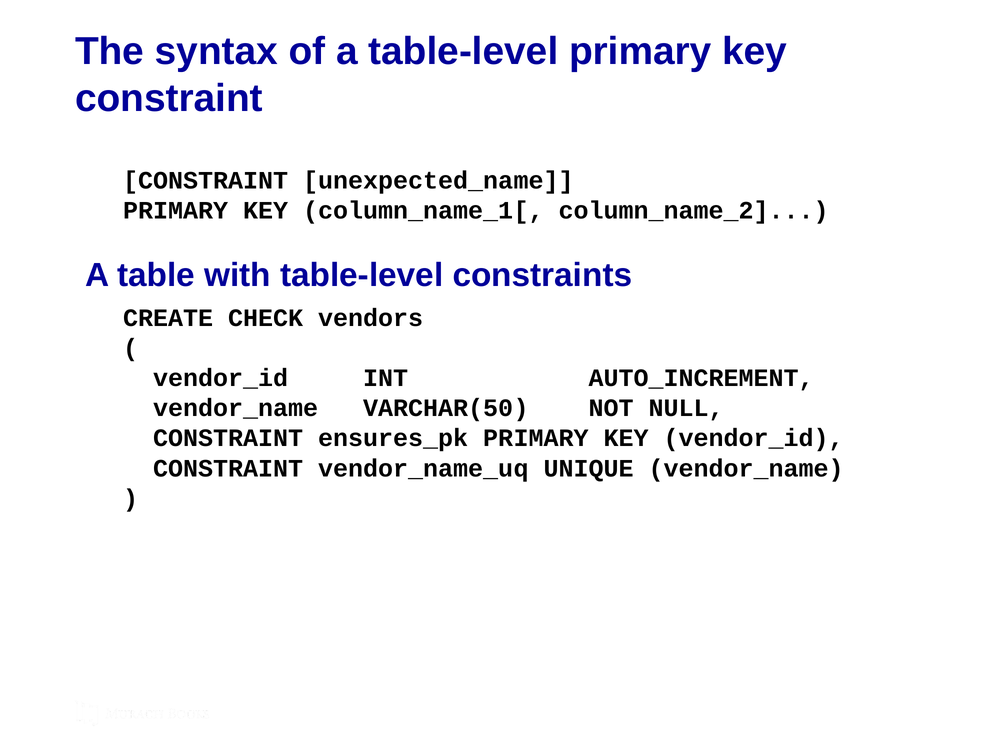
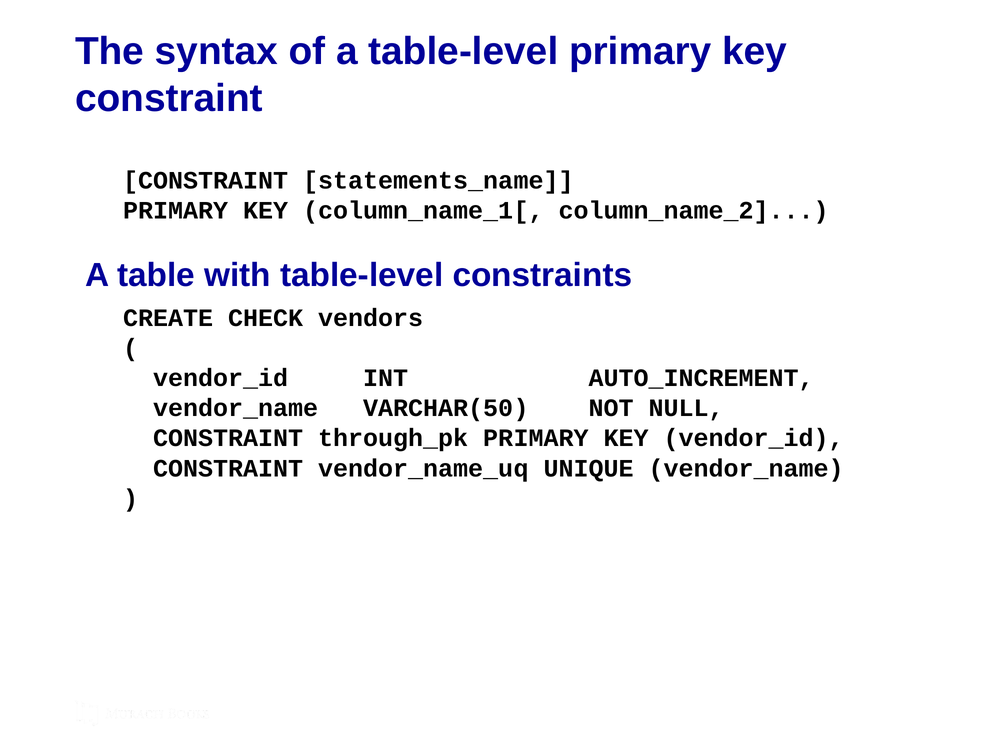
unexpected_name: unexpected_name -> statements_name (438, 180)
ensures_pk: ensures_pk -> through_pk (393, 438)
